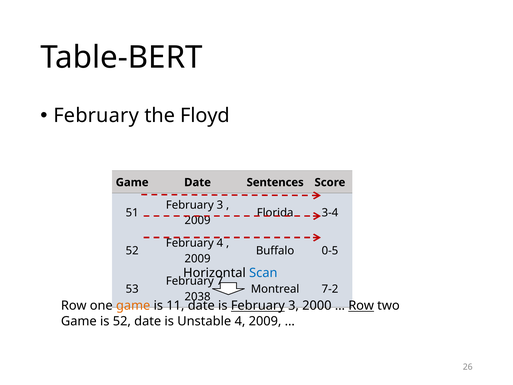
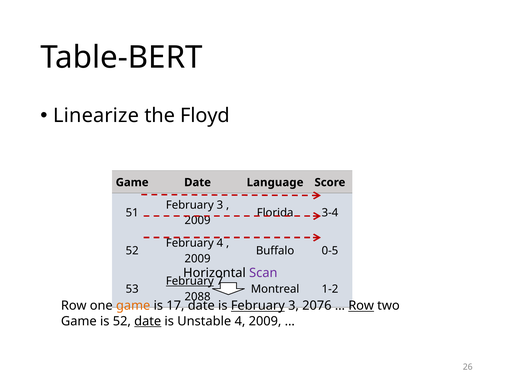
February: February -> Linearize (96, 116)
Sentences: Sentences -> Language (275, 182)
Scan colour: blue -> purple (263, 273)
February underline: none -> present (190, 281)
7-2: 7-2 -> 1-2 (330, 289)
2038: 2038 -> 2088 (198, 297)
11: 11 -> 17 (175, 306)
2000: 2000 -> 2076 (317, 306)
date underline: none -> present (148, 321)
